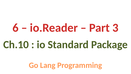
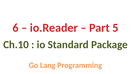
3: 3 -> 5 (115, 28)
